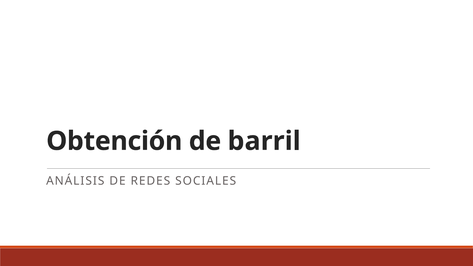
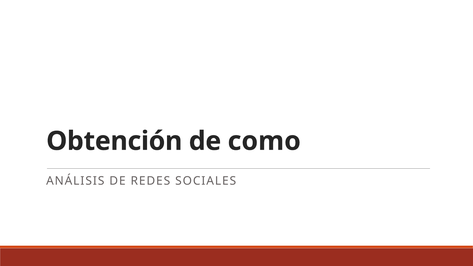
barril: barril -> como (264, 141)
